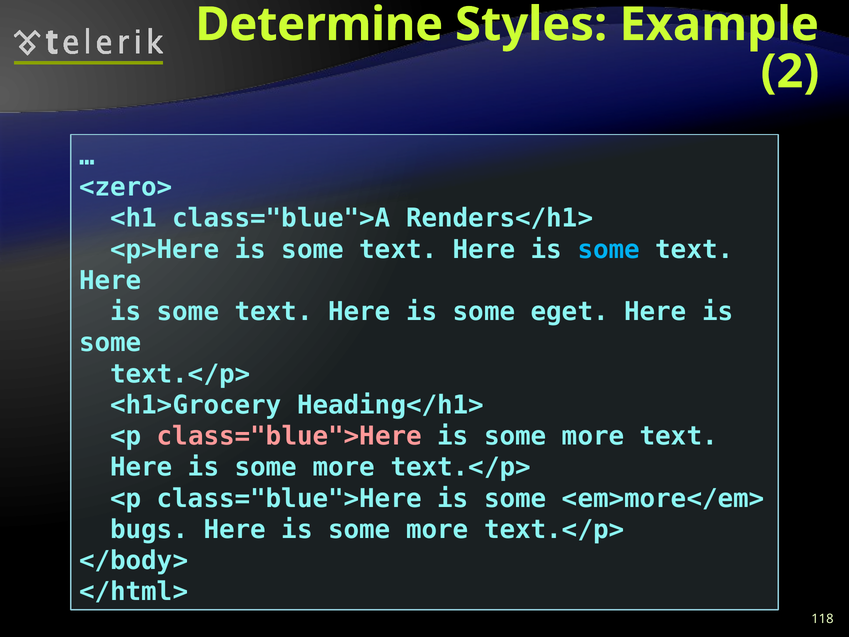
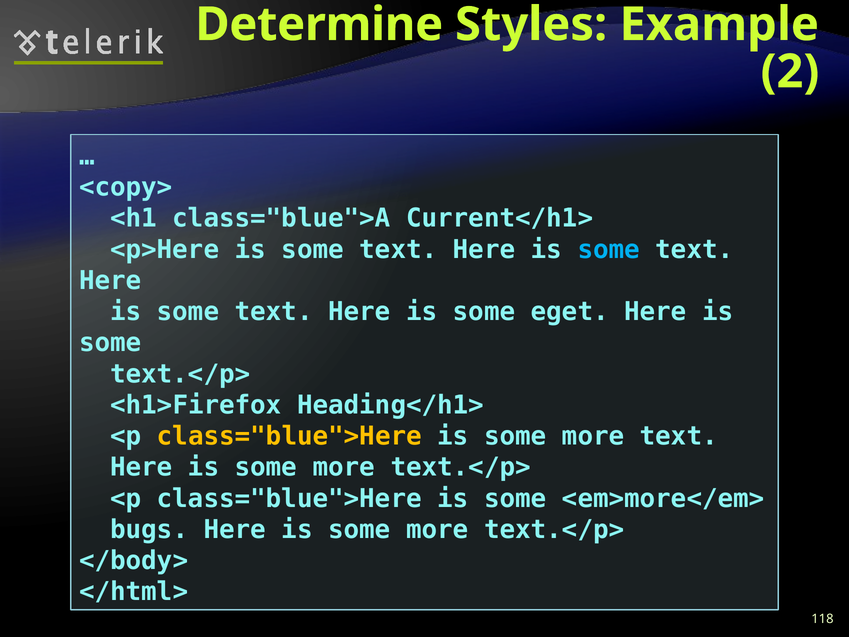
<zero>: <zero> -> <copy> (126, 187)
Renders</h1>: Renders</h1> -> Current</h1> (500, 218)
<h1>Grocery: <h1>Grocery -> <h1>Firefox (196, 405)
class="blue">Here colour: pink -> yellow (289, 436)
